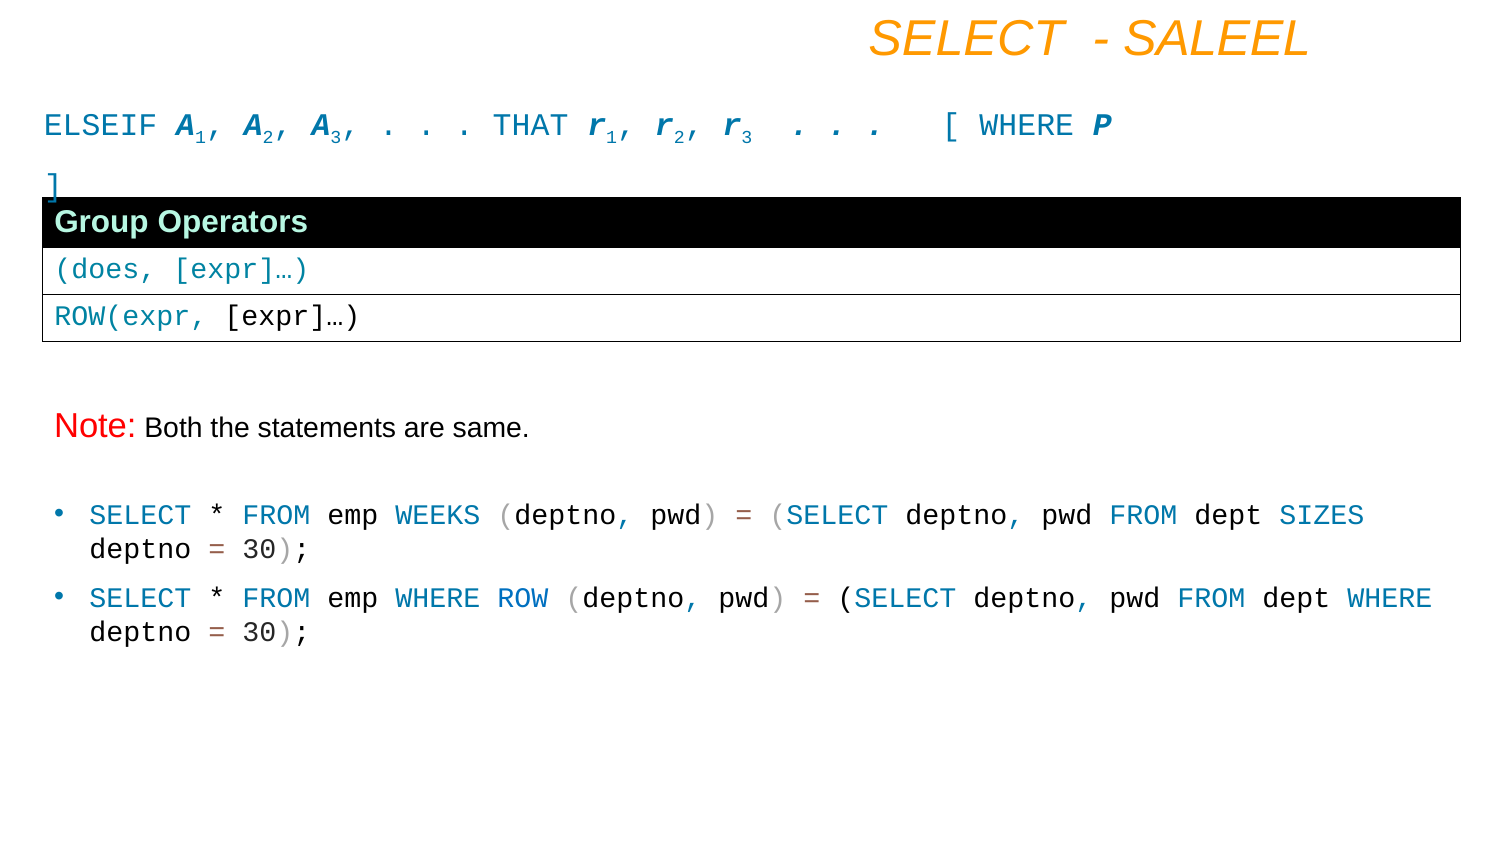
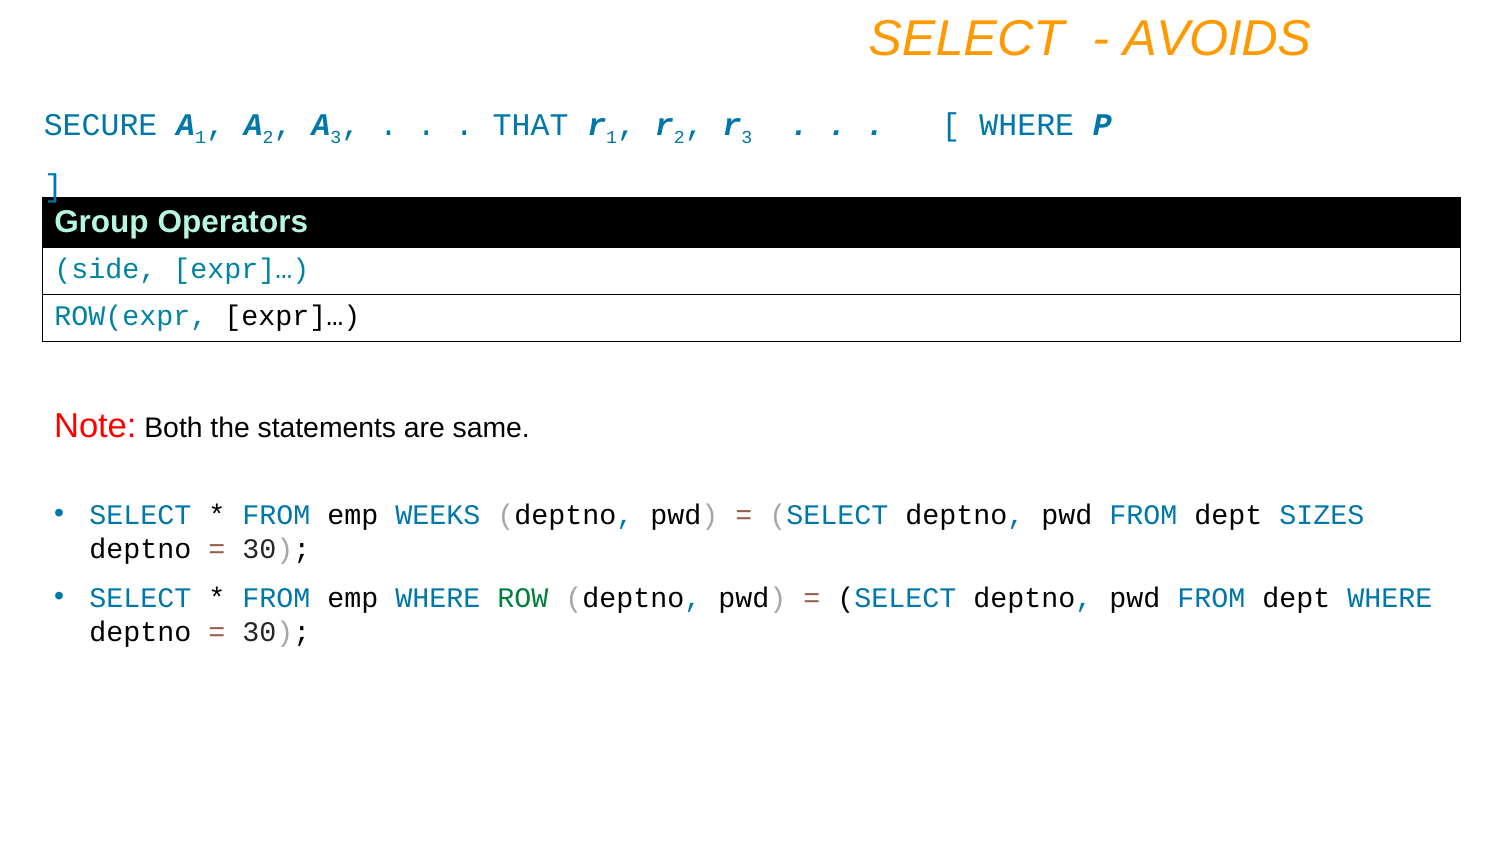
SALEEL: SALEEL -> AVOIDS (1217, 39)
ELSEIF: ELSEIF -> SECURE (101, 125)
does: does -> side (105, 269)
ROW colour: blue -> green (523, 598)
